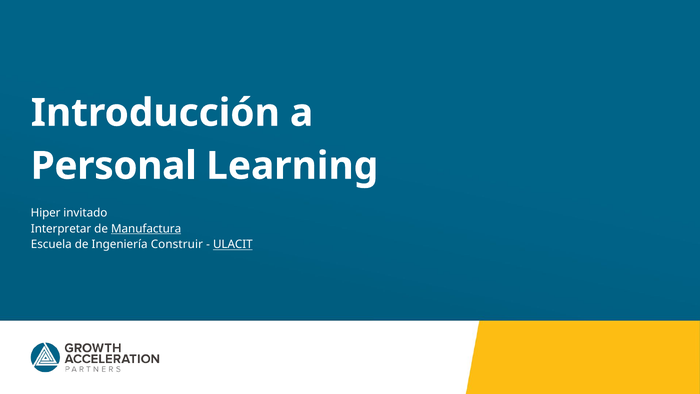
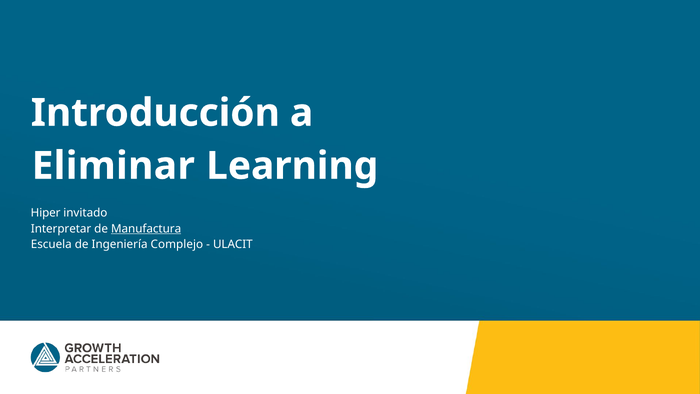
Personal: Personal -> Eliminar (113, 166)
Construir: Construir -> Complejo (177, 244)
ULACIT underline: present -> none (233, 244)
